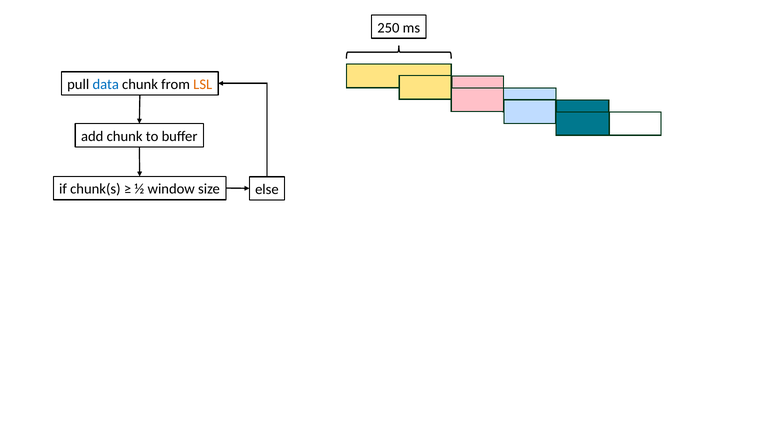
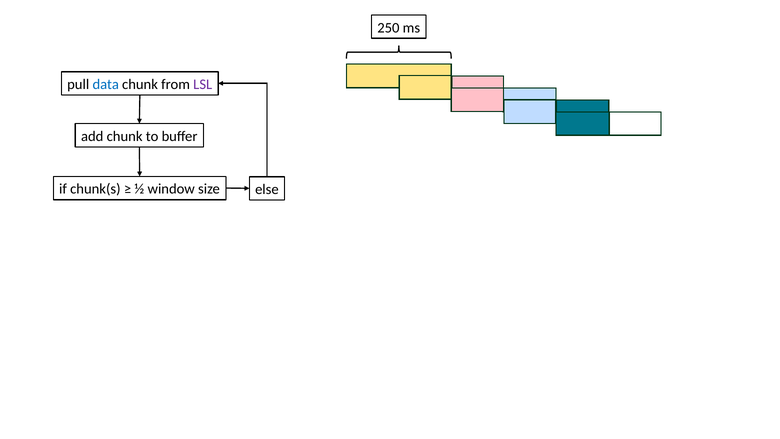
LSL colour: orange -> purple (203, 84)
